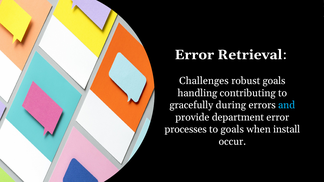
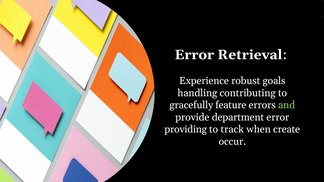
Challenges: Challenges -> Experience (204, 81)
during: during -> feature (231, 105)
and colour: light blue -> light green (287, 105)
processes: processes -> providing (186, 129)
to goals: goals -> track (232, 129)
install: install -> create (287, 129)
